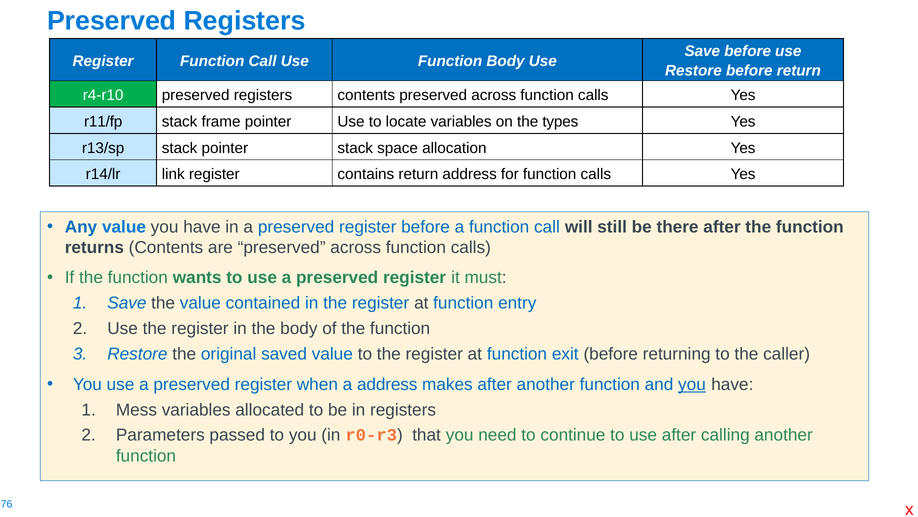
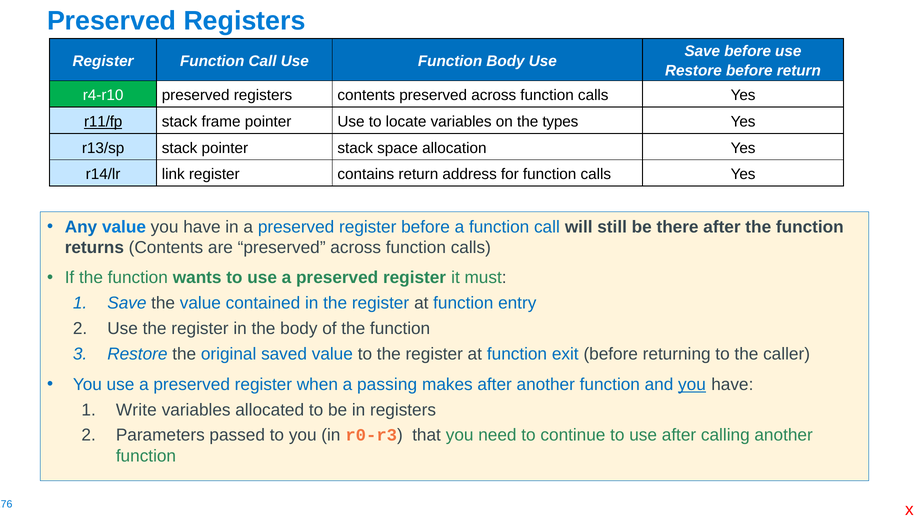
r11/fp underline: none -> present (103, 122)
a address: address -> passing (387, 384)
Mess: Mess -> Write (136, 409)
